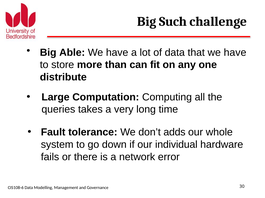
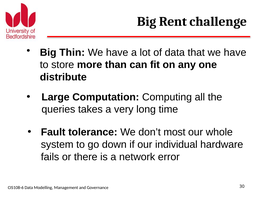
Such: Such -> Rent (173, 22)
Able: Able -> Thin (72, 53)
adds: adds -> most (174, 133)
